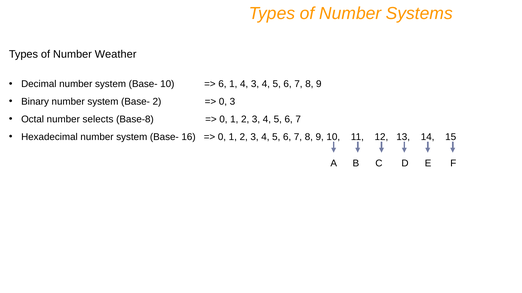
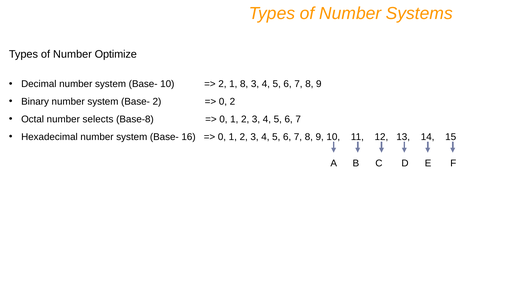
Weather: Weather -> Optimize (116, 54)
6: 6 -> 2 (222, 84)
1 4: 4 -> 8 (244, 84)
0 3: 3 -> 2 (232, 102)
